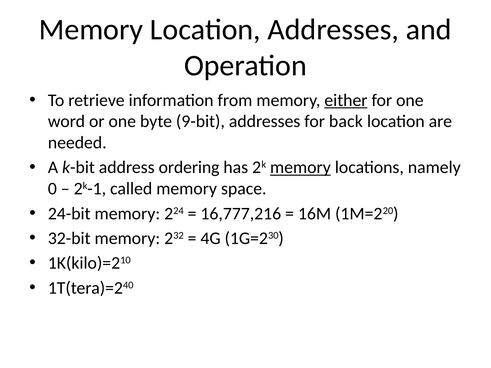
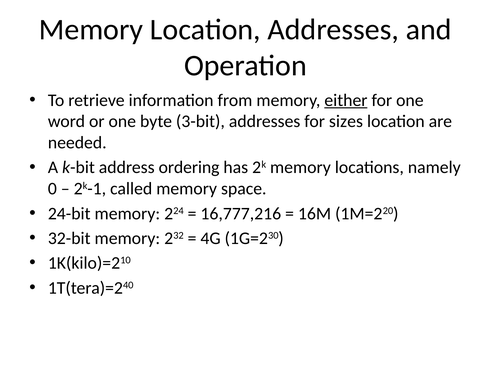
9-bit: 9-bit -> 3-bit (200, 122)
back: back -> sizes (346, 122)
memory underline: present -> none (300, 168)
